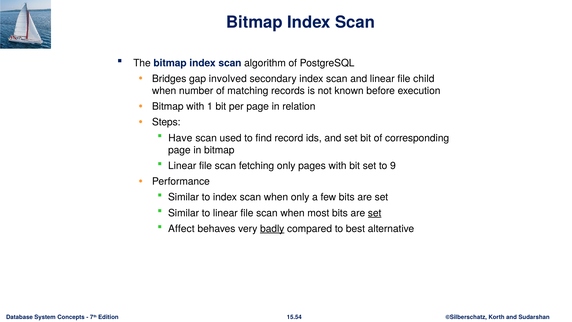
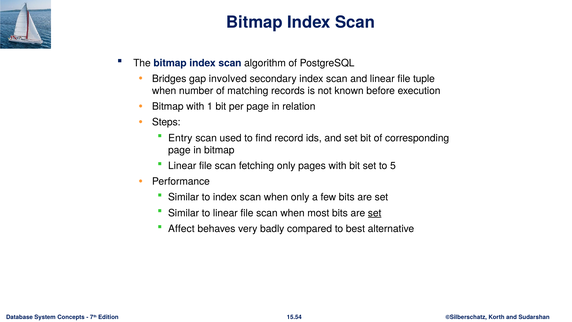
child: child -> tuple (424, 79)
Have: Have -> Entry (180, 138)
9: 9 -> 5 (393, 166)
badly underline: present -> none (272, 229)
